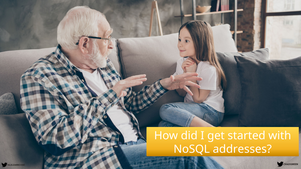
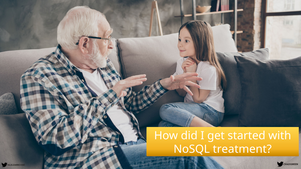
addresses: addresses -> treatment (242, 149)
